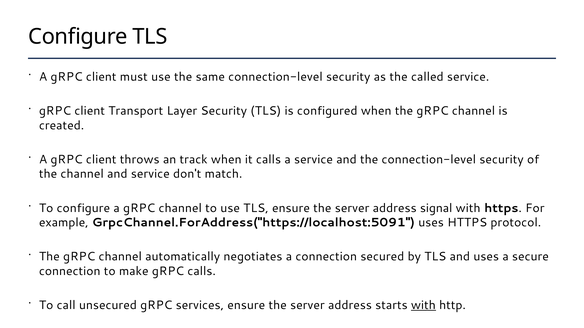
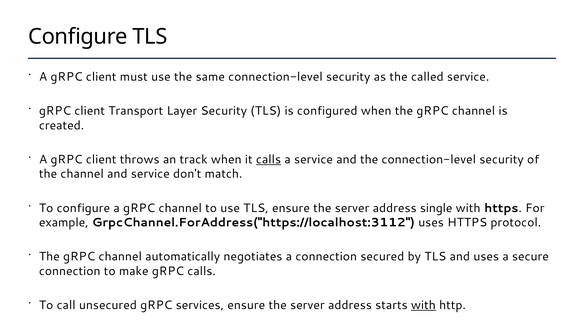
calls underline: none -> present (269, 160)
signal: signal -> single (436, 208)
GrpcChannel.ForAddress("https://localhost:5091: GrpcChannel.ForAddress("https://localhost:5091 -> GrpcChannel.ForAddress("https://localhost:3112 (253, 223)
